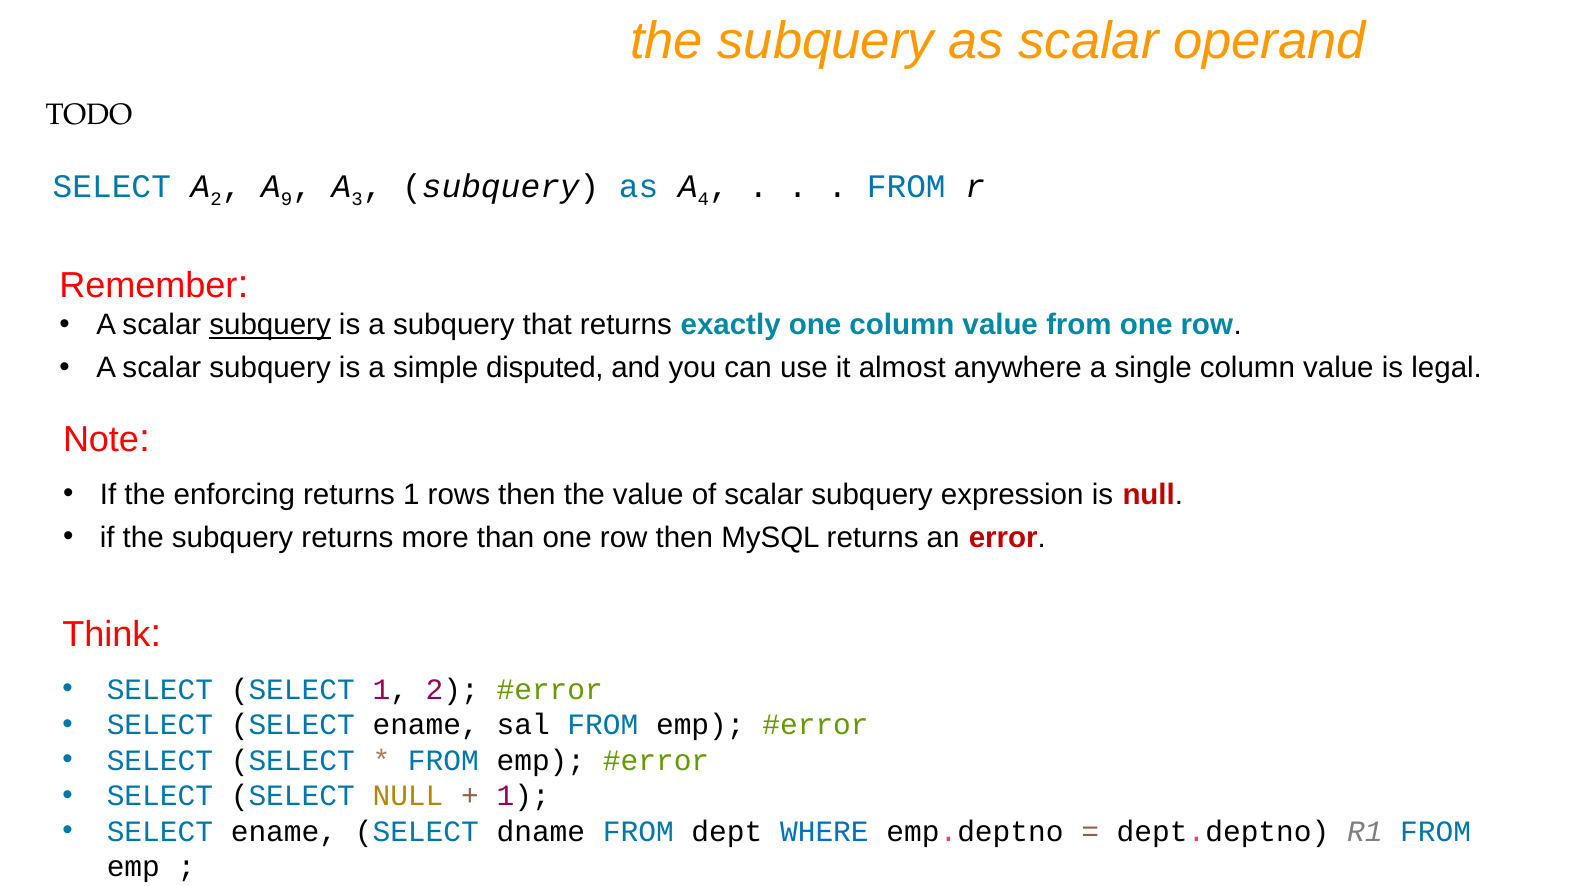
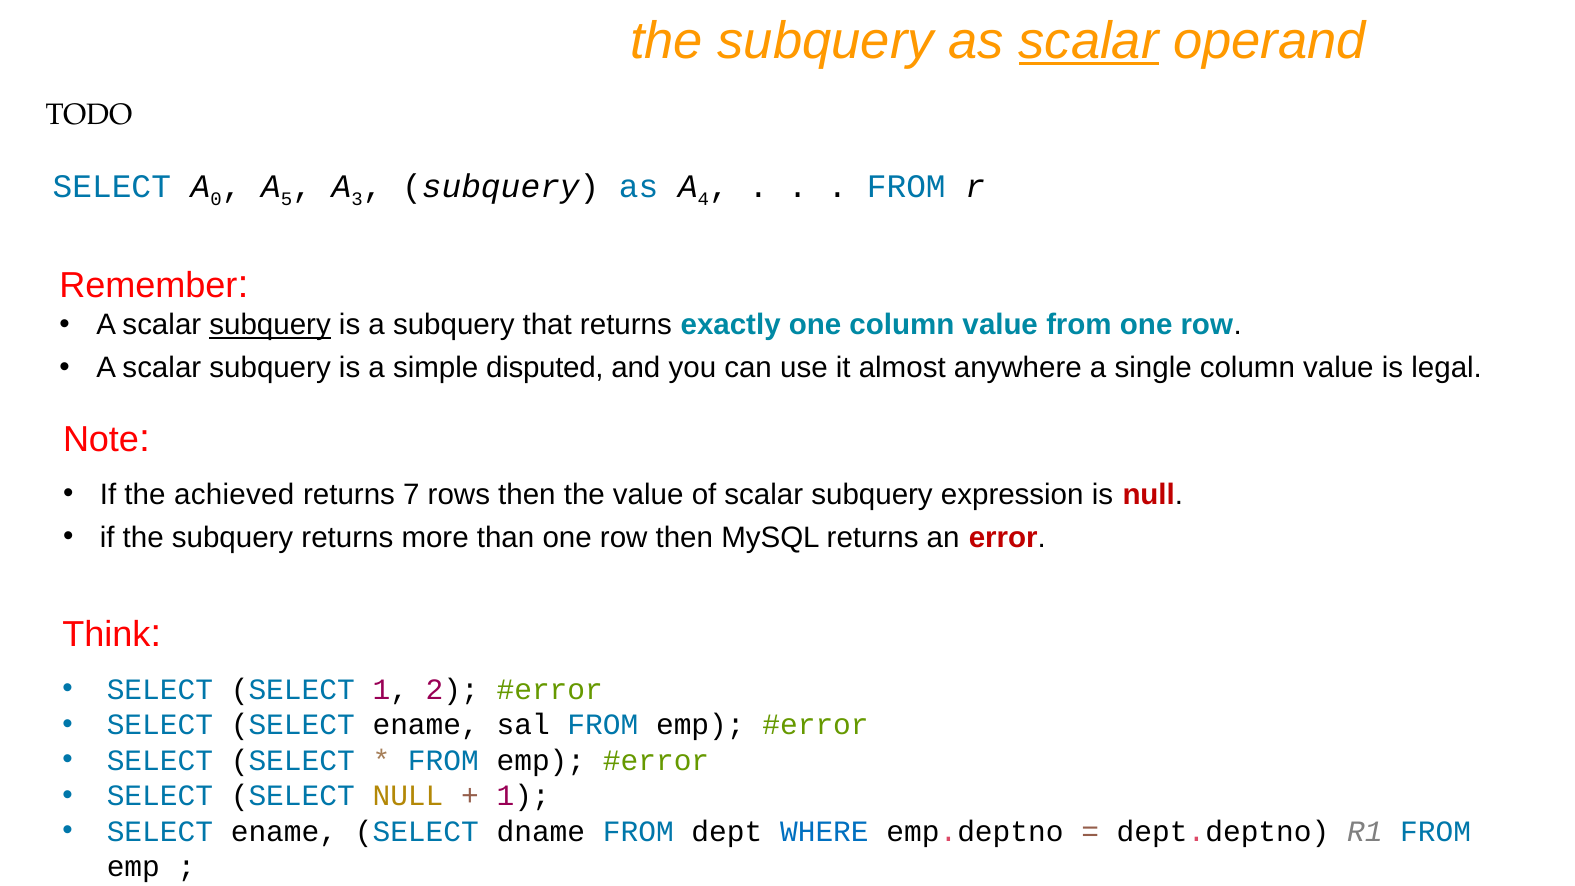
scalar underline: none -> present (1089, 41)
A 2: 2 -> 0 (216, 200)
9: 9 -> 5 (287, 200)
enforcing: enforcing -> achieved (234, 494)
returns 1: 1 -> 7 (411, 494)
